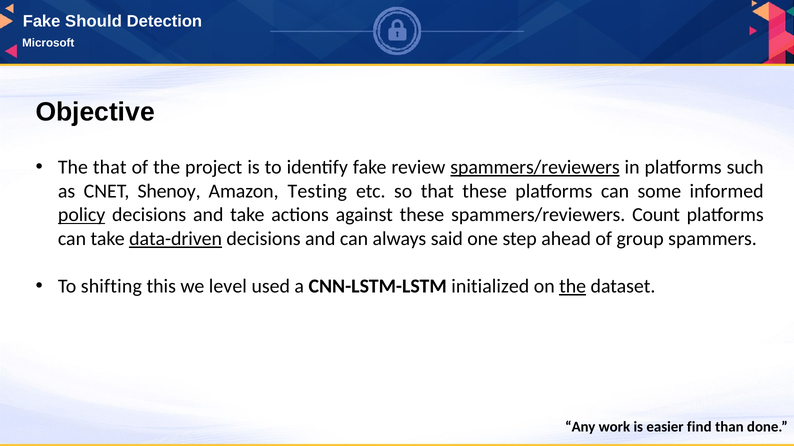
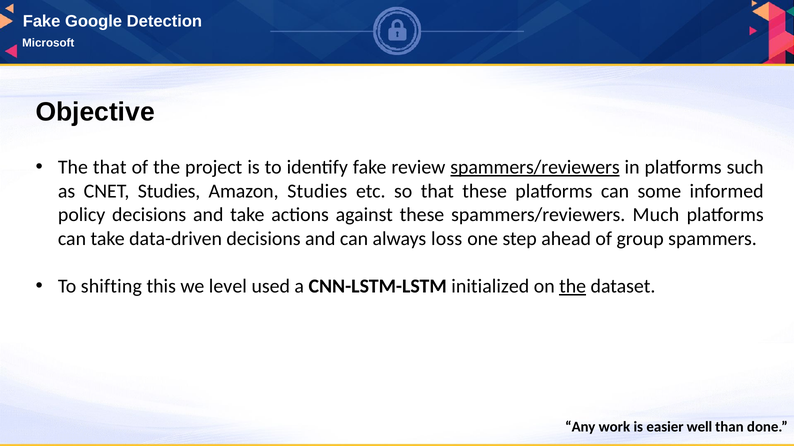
Should: Should -> Google (94, 21)
CNET Shenoy: Shenoy -> Studies (169, 191)
Amazon Testing: Testing -> Studies (317, 191)
policy underline: present -> none (82, 215)
Count: Count -> Much (656, 215)
data-driven underline: present -> none (176, 239)
said: said -> loss (447, 239)
find: find -> well (699, 428)
